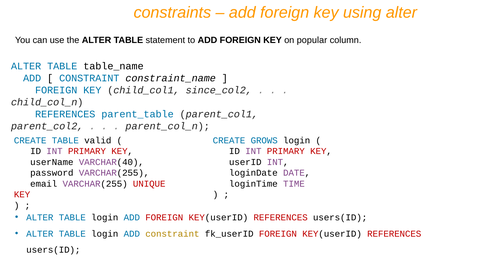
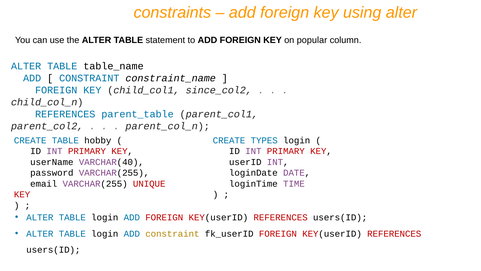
valid: valid -> hobby (98, 140)
GROWS: GROWS -> TYPES (264, 140)
